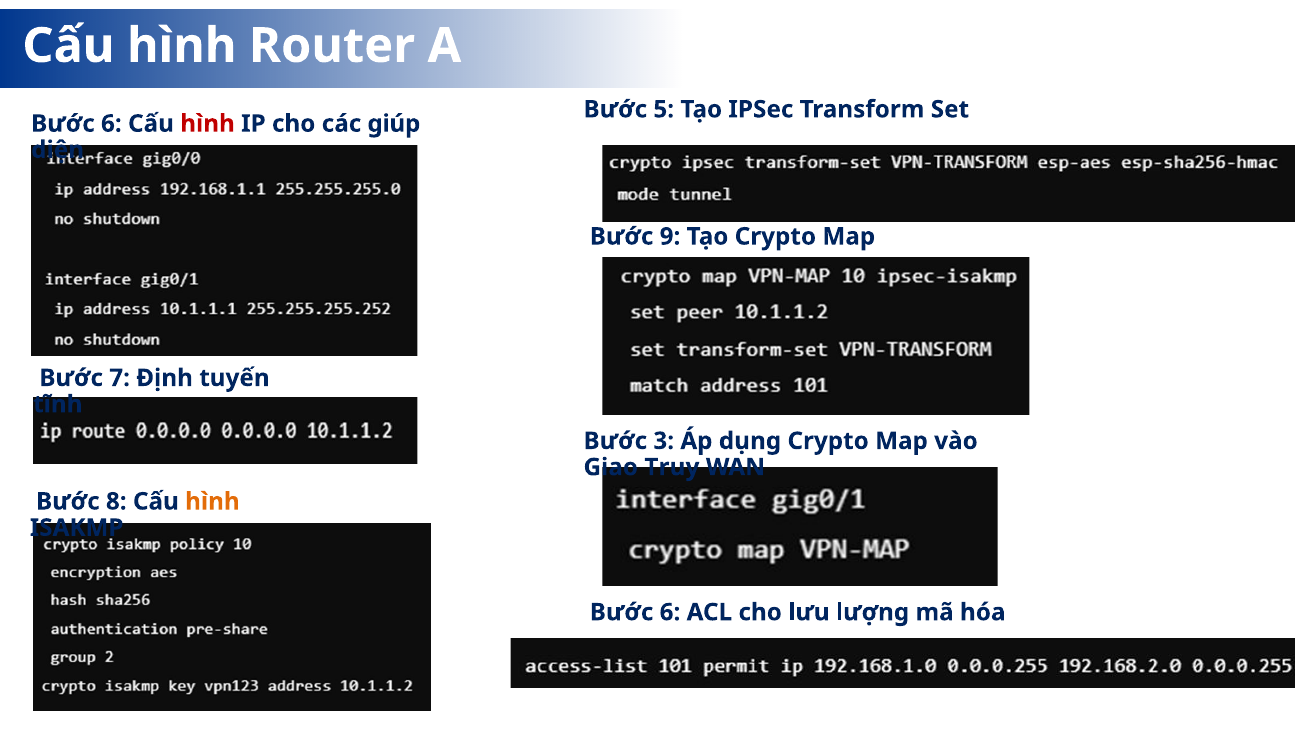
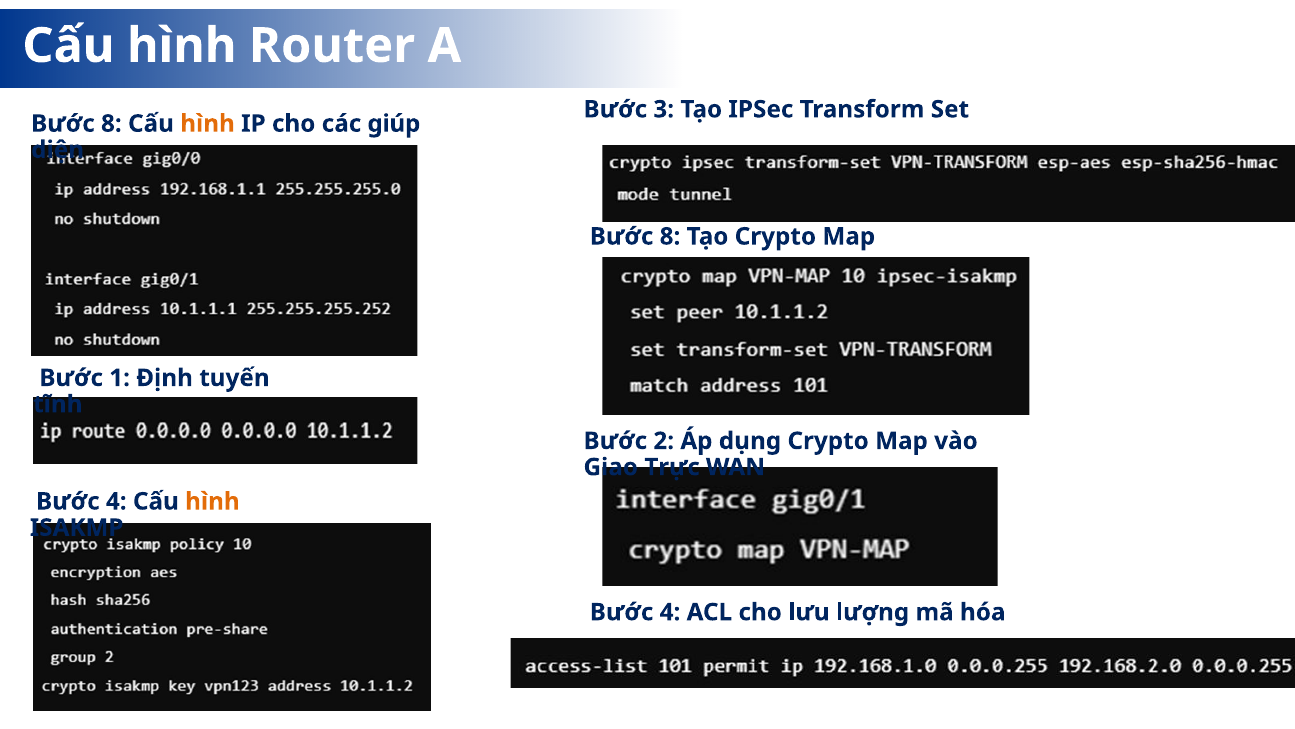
5: 5 -> 3 (664, 109)
6: 6 -> 8 (111, 124)
hình colour: red -> orange (208, 124)
9: 9 -> 8 (670, 236)
7: 7 -> 1 (120, 378)
3: 3 -> 2 (664, 441)
Truy: Truy -> Trực (672, 467)
8: 8 -> 4 (116, 501)
6: 6 -> 4 (670, 612)
